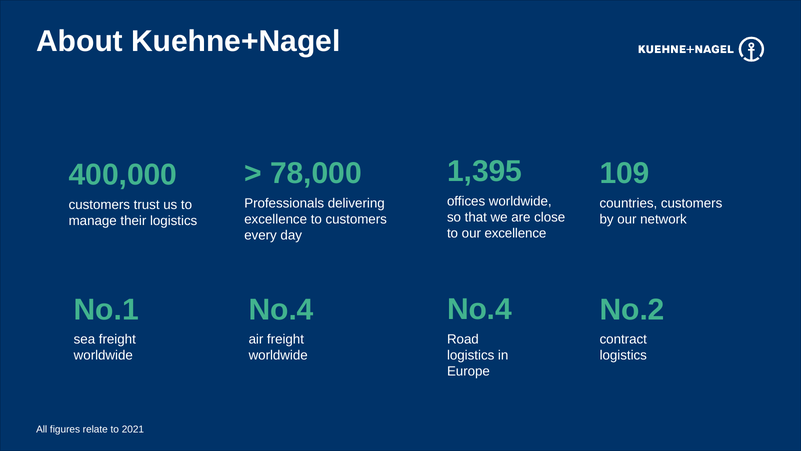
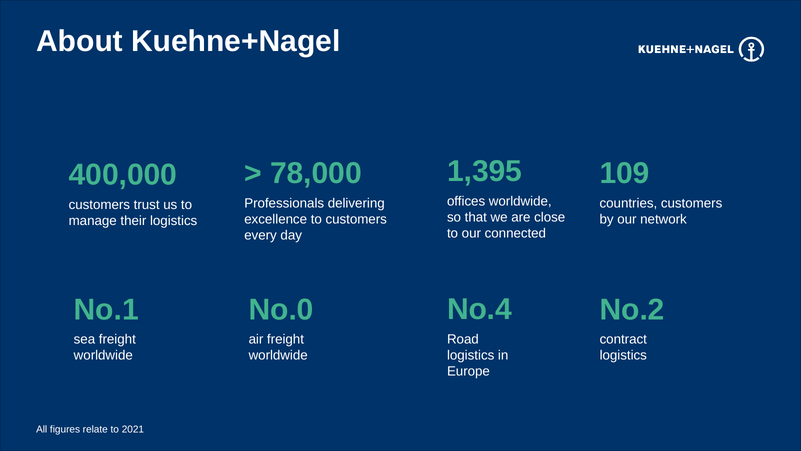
our excellence: excellence -> connected (515, 233)
No.4: No.4 -> No.0 (281, 309)
